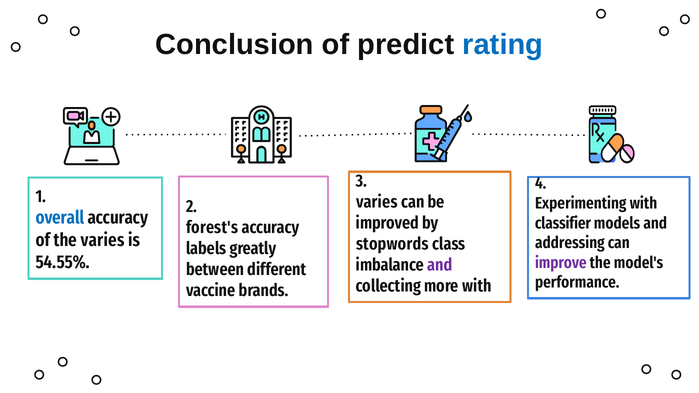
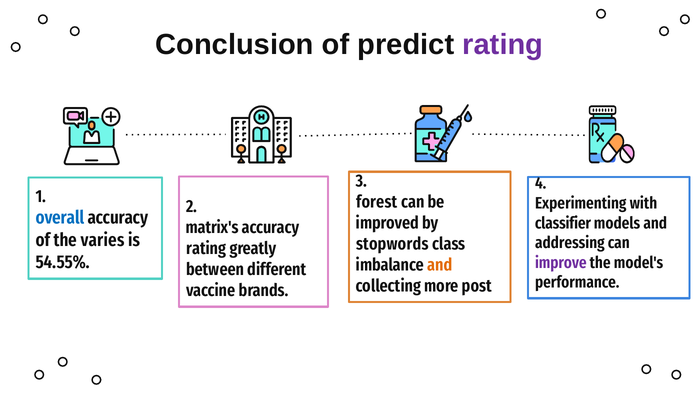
rating colour: blue -> purple (503, 45)
varies: varies -> forest (377, 202)
forest's: forest's -> matrix's (212, 228)
labels: labels -> rating (206, 249)
and colour: purple -> orange (440, 265)
more with: with -> post (477, 286)
